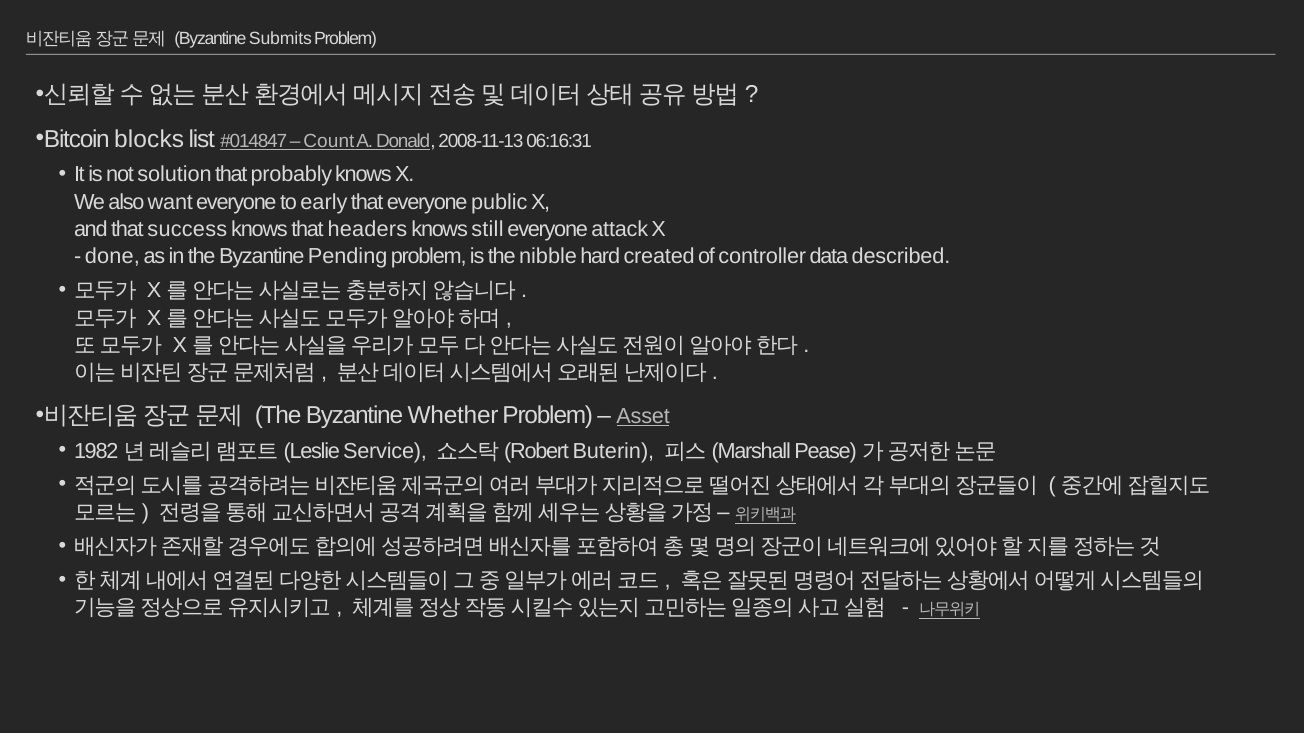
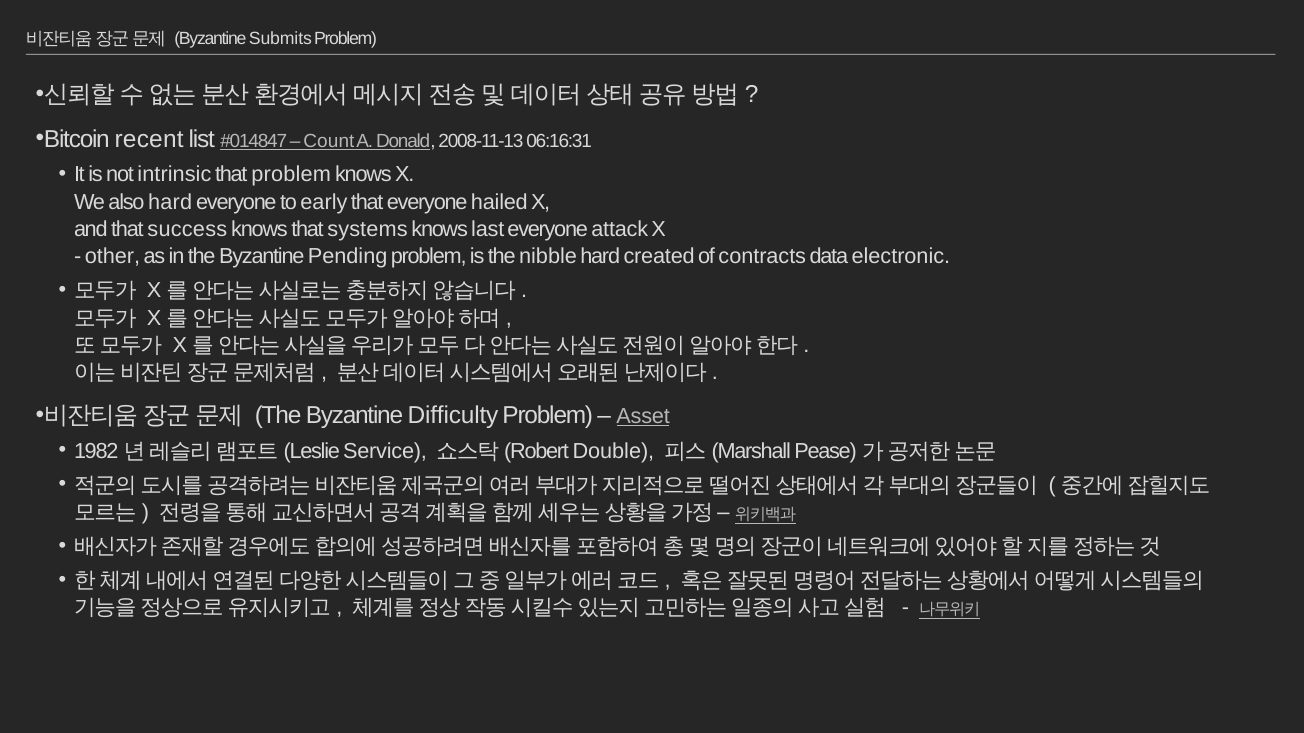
blocks: blocks -> recent (149, 139)
solution: solution -> intrinsic (174, 175)
that probably: probably -> problem (291, 175)
also want: want -> hard (170, 202)
public: public -> hailed (499, 202)
headers: headers -> systems (367, 229)
still: still -> last (488, 229)
done: done -> other (112, 257)
controller: controller -> contracts (762, 257)
described: described -> electronic (901, 257)
Whether: Whether -> Difficulty (453, 416)
Buterin: Buterin -> Double (613, 451)
